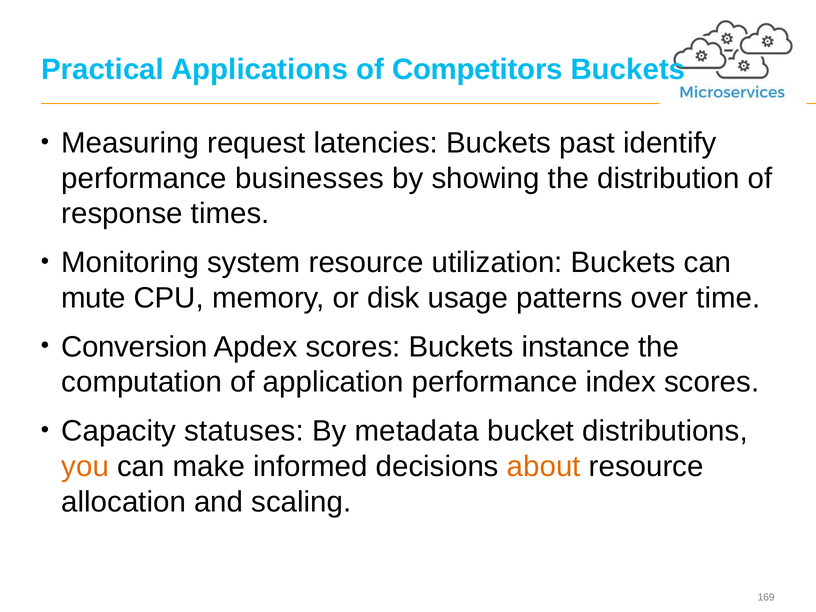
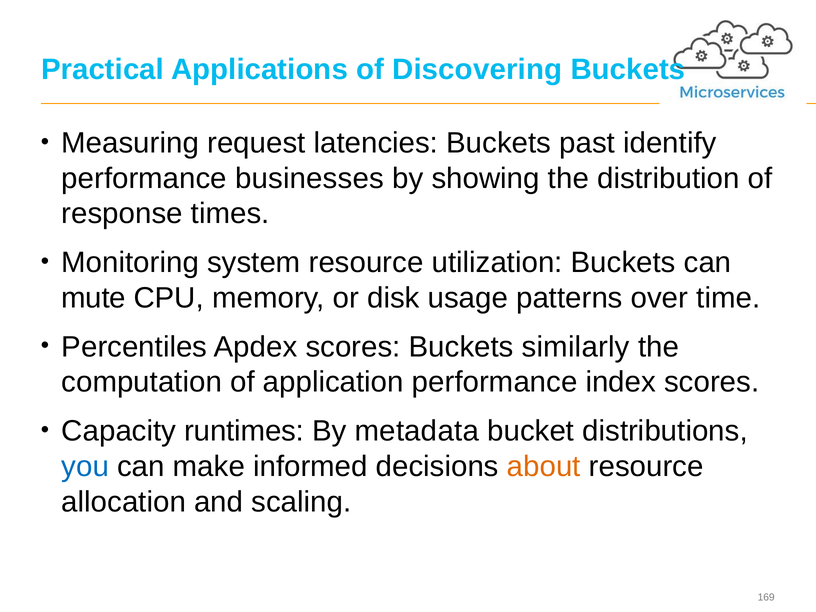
Competitors: Competitors -> Discovering (477, 70)
Conversion: Conversion -> Percentiles (134, 347)
instance: instance -> similarly (576, 347)
statuses: statuses -> runtimes (244, 431)
you colour: orange -> blue (85, 466)
